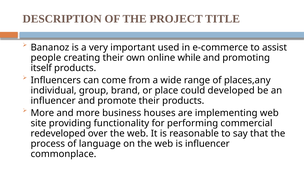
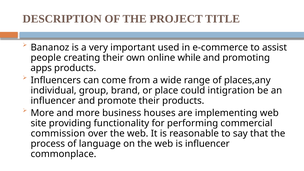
itself: itself -> apps (41, 68)
developed: developed -> intigration (231, 90)
redeveloped: redeveloped -> commission (58, 133)
